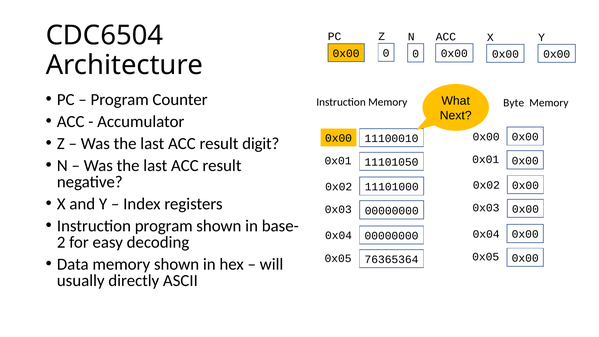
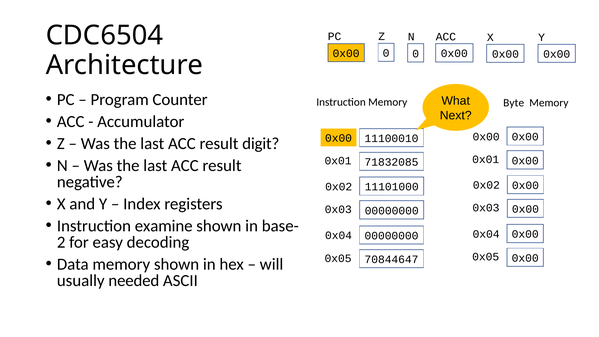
11101050: 11101050 -> 71832085 (391, 162)
Instruction program: program -> examine (164, 226)
76365364: 76365364 -> 70844647 (391, 259)
directly: directly -> needed (134, 281)
